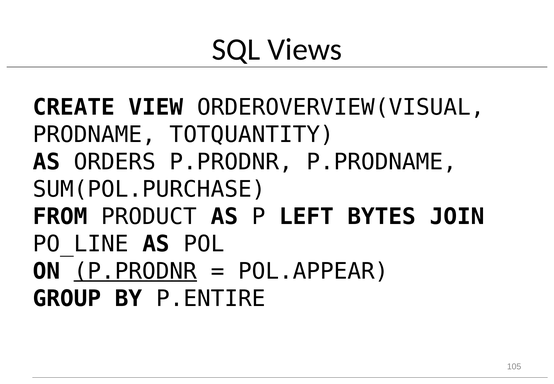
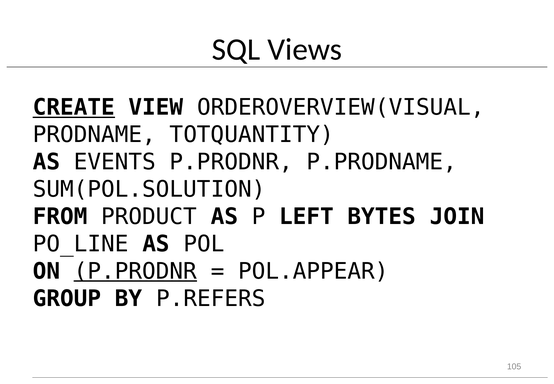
CREATE underline: none -> present (74, 107)
ORDERS: ORDERS -> EVENTS (115, 162)
SUM(POL.PURCHASE: SUM(POL.PURCHASE -> SUM(POL.SOLUTION (149, 189)
P.ENTIRE: P.ENTIRE -> P.REFERS (211, 298)
